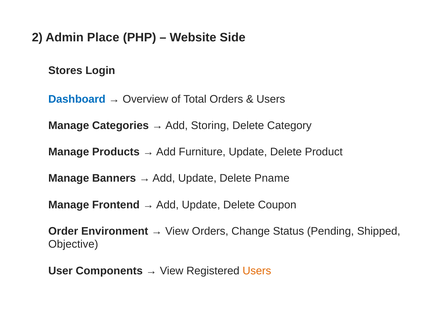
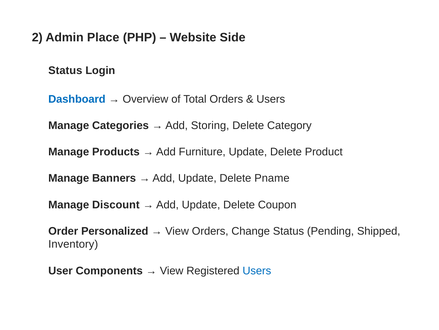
Stores: Stores -> Status (65, 70)
Frontend: Frontend -> Discount (116, 204)
Environment: Environment -> Personalized (115, 231)
Objective: Objective -> Inventory (73, 244)
Users colour: orange -> blue (257, 270)
